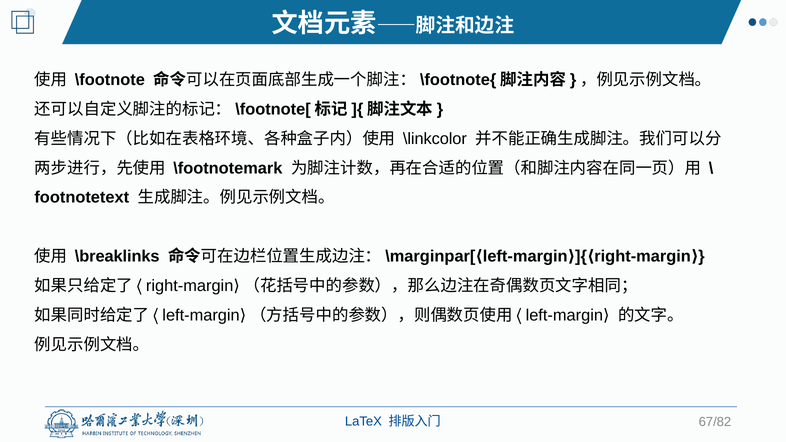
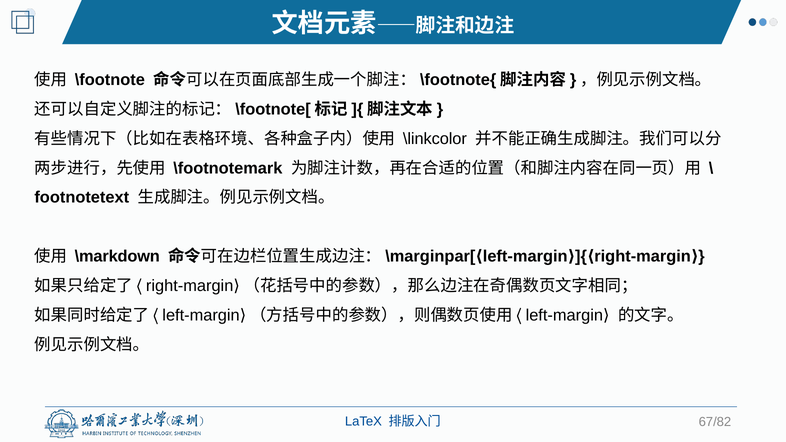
\breaklinks: \breaklinks -> \markdown (117, 257)
